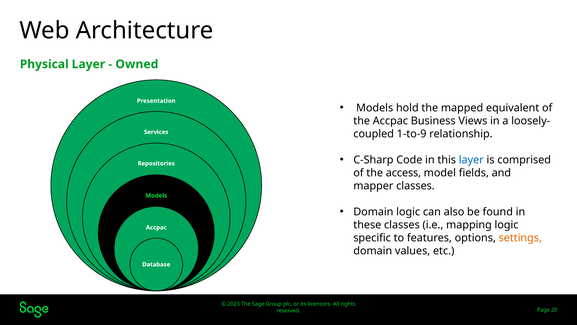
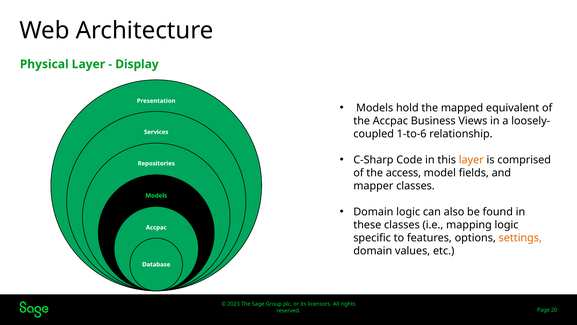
Owned: Owned -> Display (137, 64)
1-to-9: 1-to-9 -> 1-to-6 (412, 134)
layer colour: blue -> orange (471, 160)
